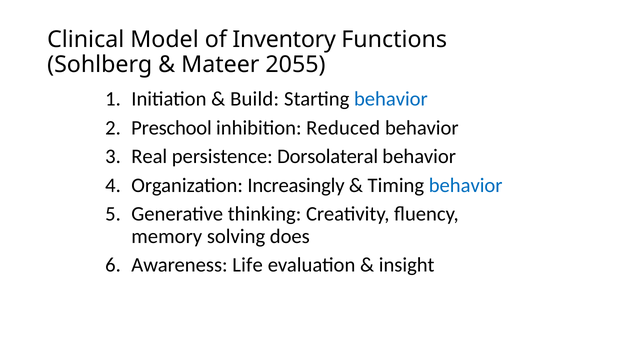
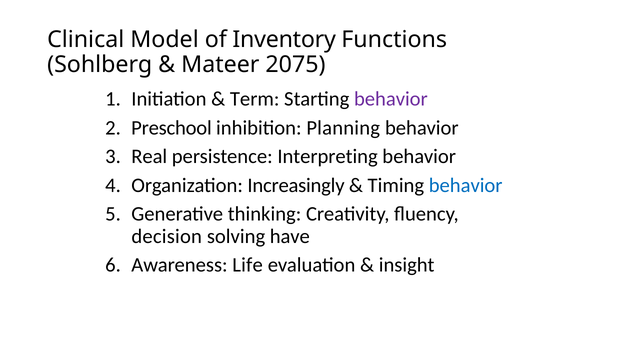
2055: 2055 -> 2075 (295, 65)
Build: Build -> Term (255, 99)
behavior colour: blue -> purple (391, 99)
Reduced: Reduced -> Planning (343, 128)
Dorsolateral: Dorsolateral -> Interpreting (328, 157)
memory: memory -> decision (167, 236)
does: does -> have (290, 236)
